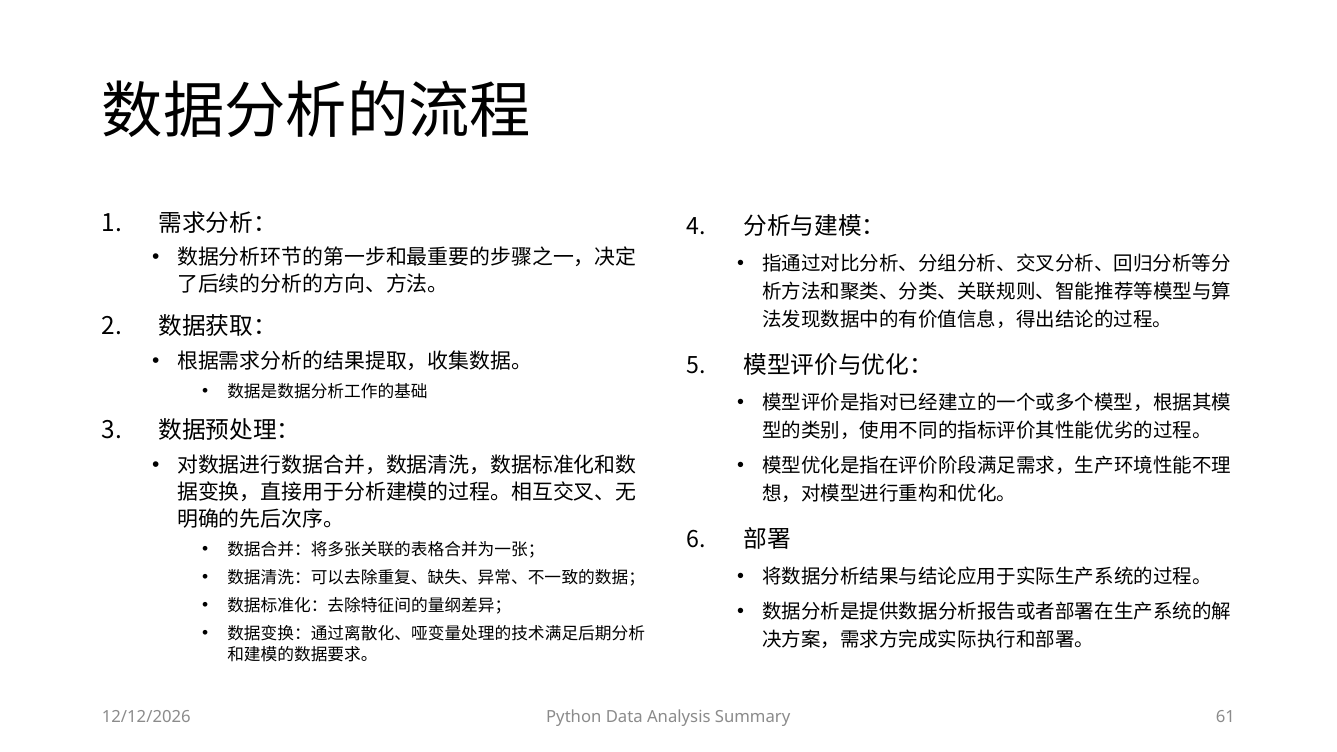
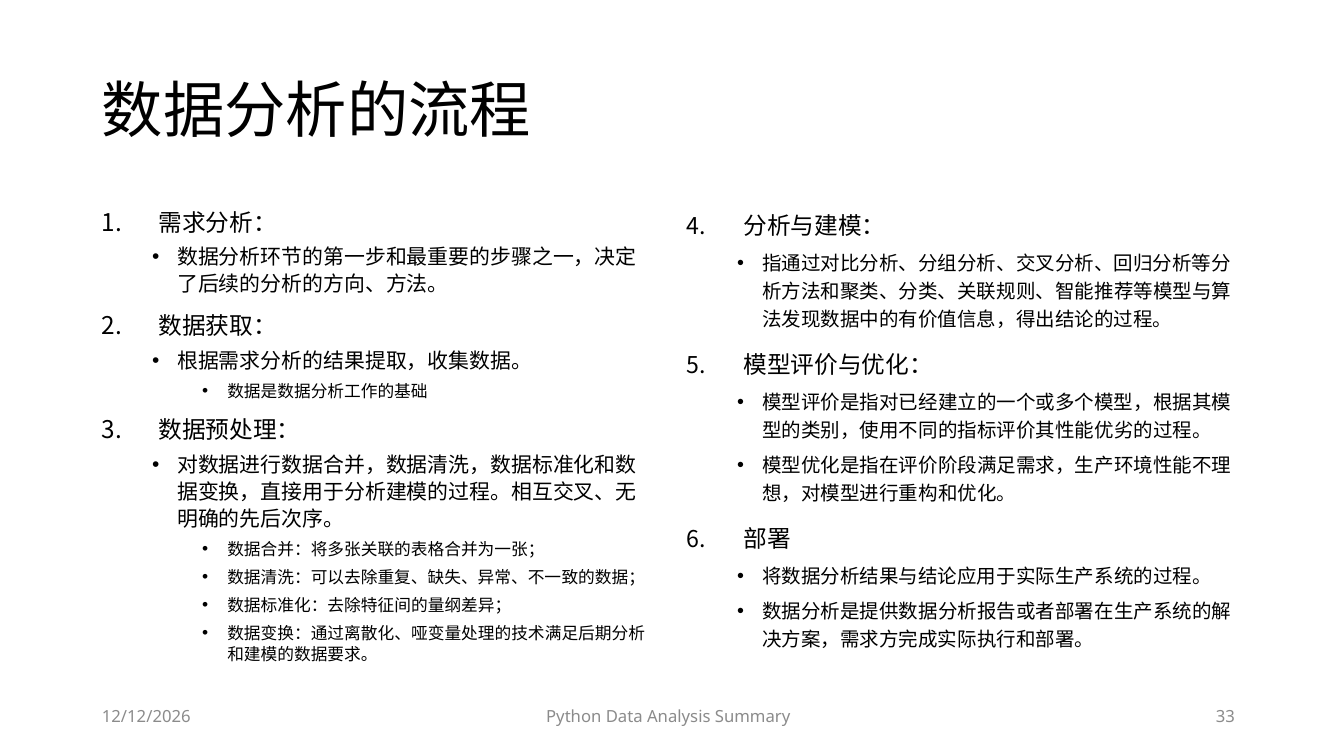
61: 61 -> 33 (1226, 717)
